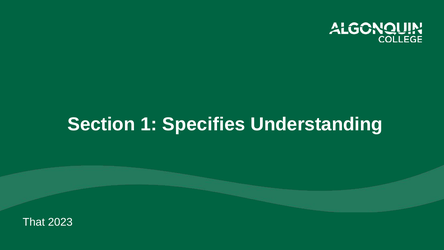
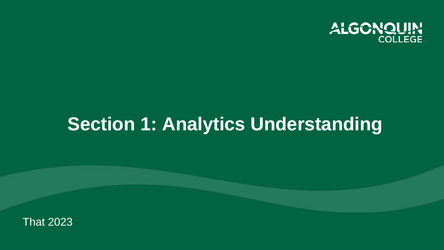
Specifies: Specifies -> Analytics (204, 124)
